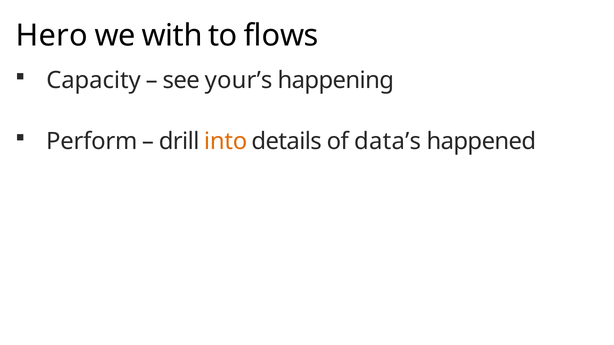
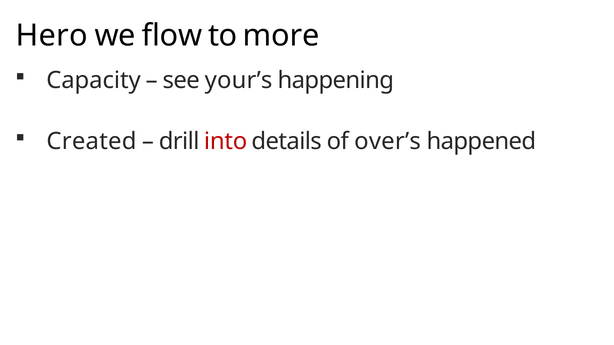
with: with -> flow (172, 36)
flows: flows -> more (281, 36)
Perform: Perform -> Created (91, 141)
into colour: orange -> red (226, 141)
data’s: data’s -> over’s (388, 141)
